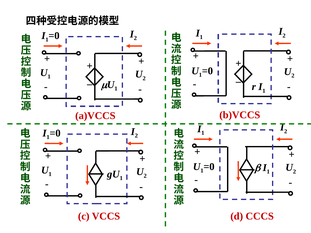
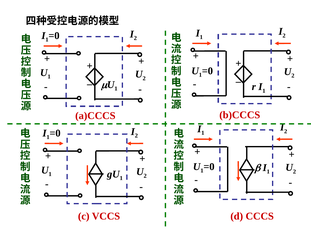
b)VCCS: b)VCCS -> b)CCCS (240, 115)
a)VCCS: a)VCCS -> a)CCCS (95, 116)
